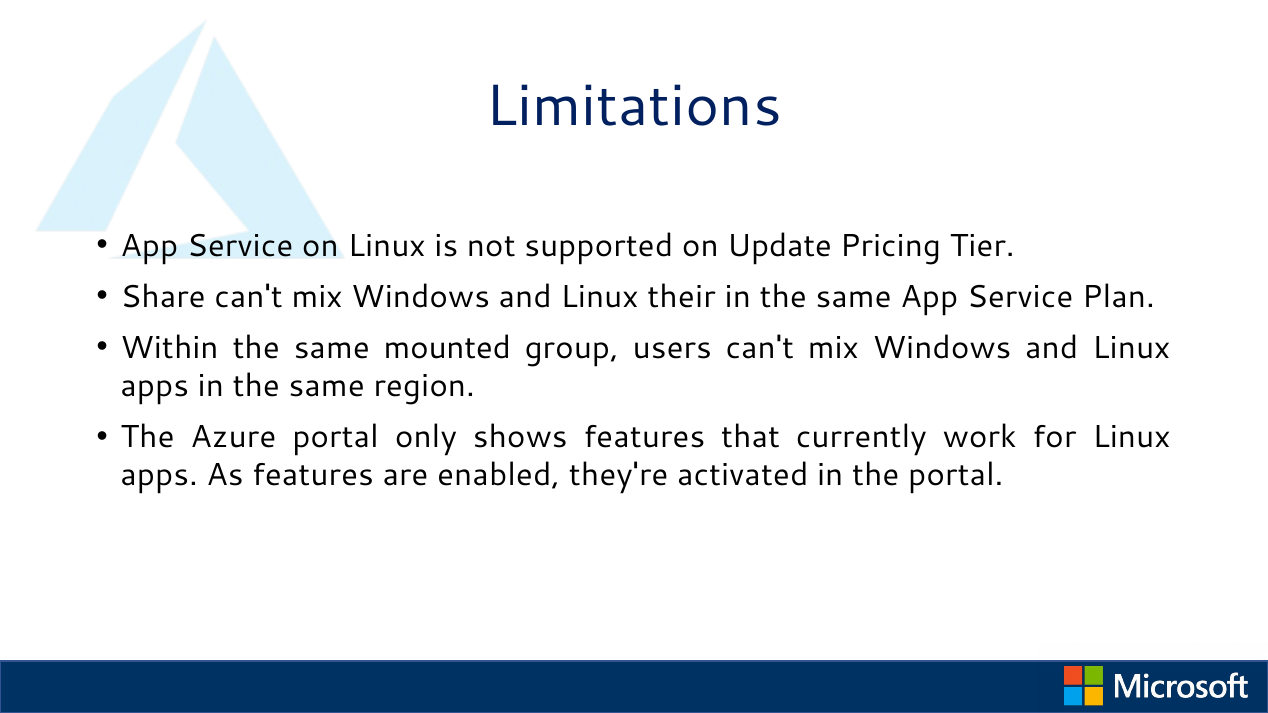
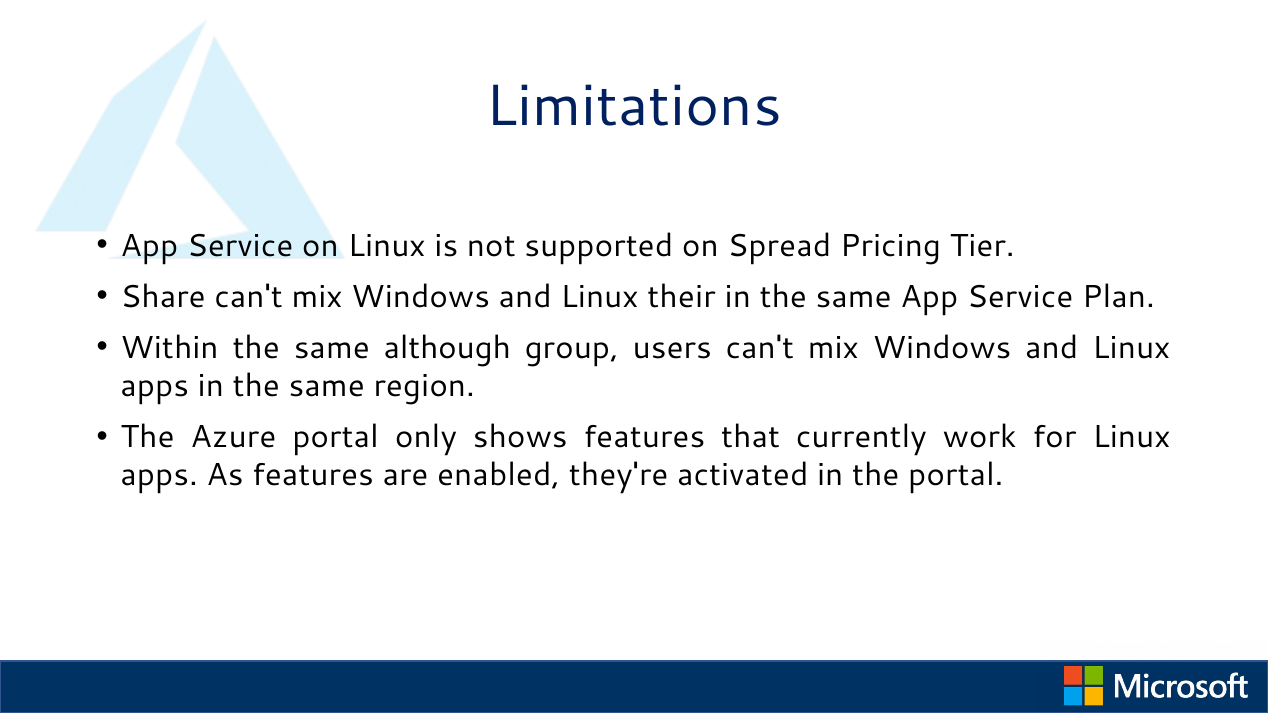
Update: Update -> Spread (779, 246)
mounted: mounted -> although (447, 348)
